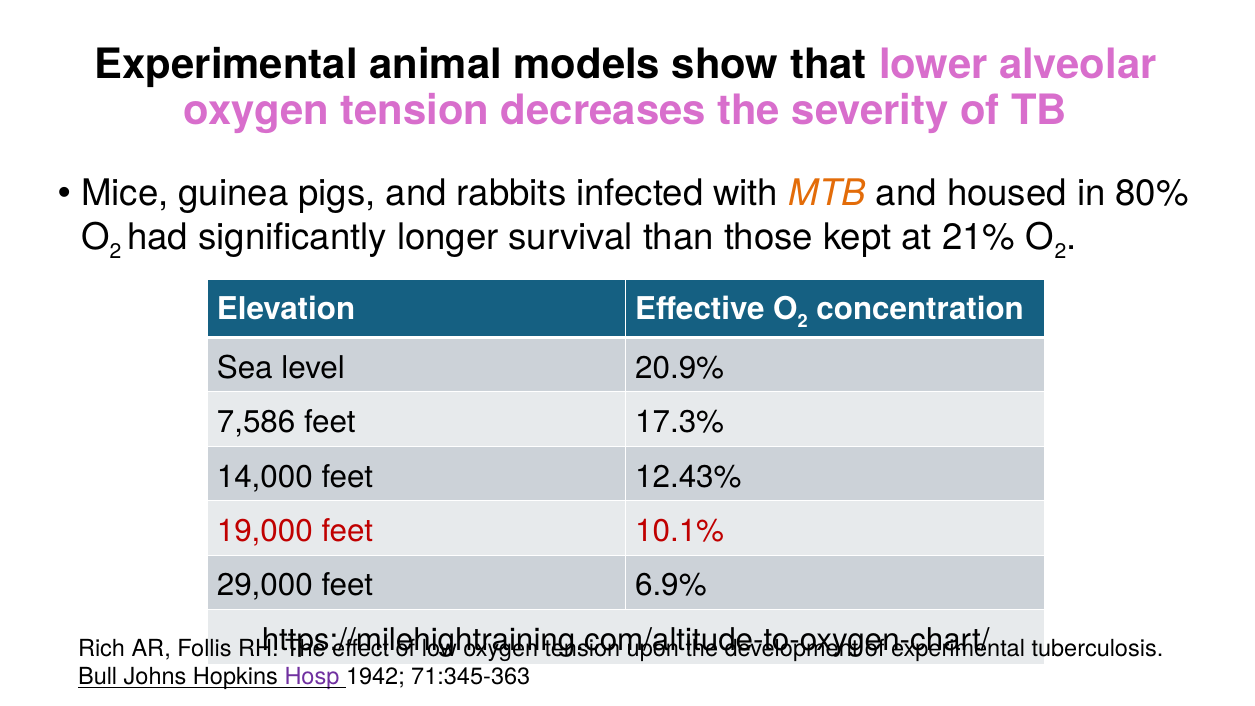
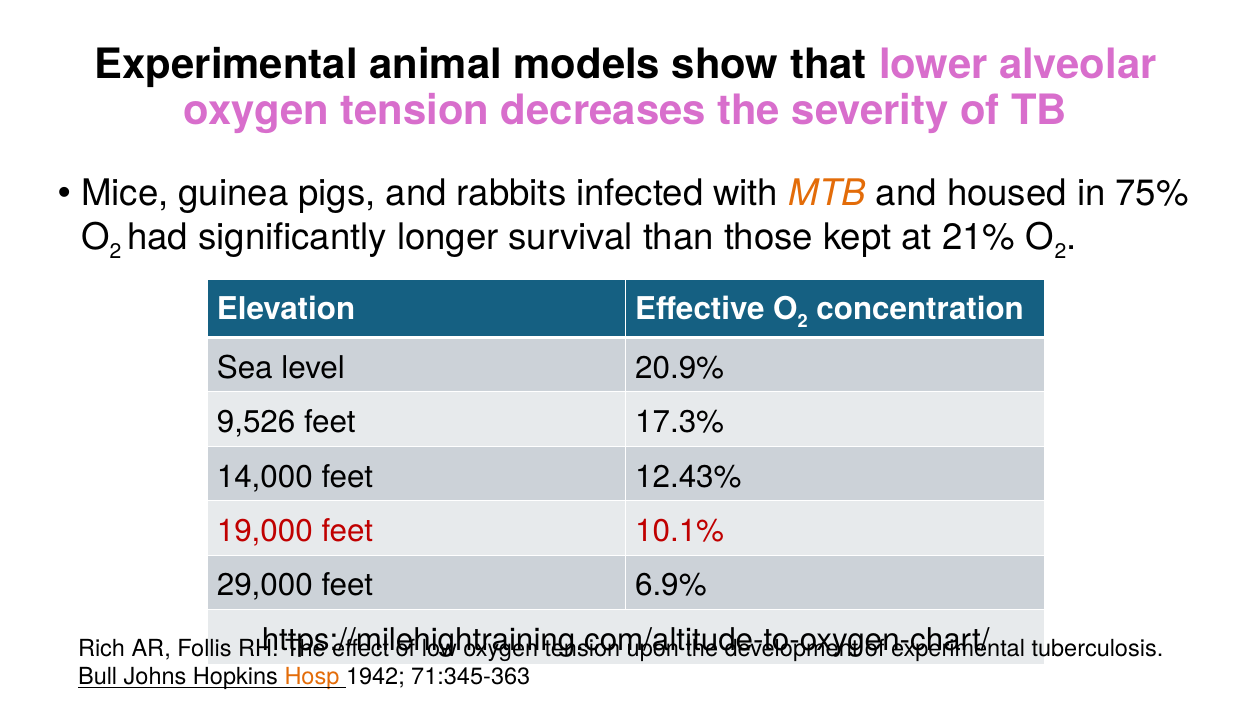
80%: 80% -> 75% (1152, 194)
7,586: 7,586 -> 9,526 (256, 422)
Hosp colour: purple -> orange (312, 676)
